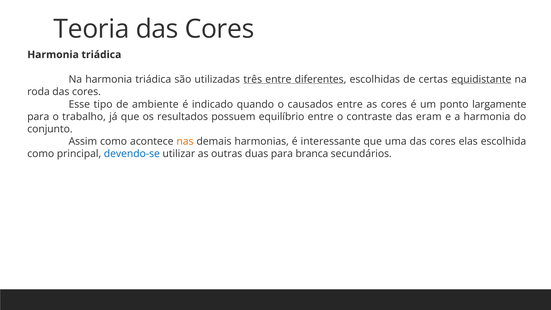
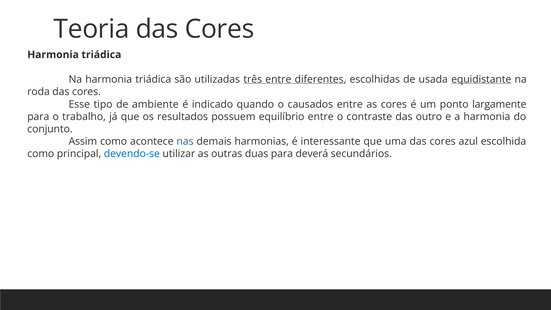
certas: certas -> usada (433, 79)
eram: eram -> outro (429, 117)
nas colour: orange -> blue (185, 141)
elas: elas -> azul (468, 141)
branca: branca -> deverá (312, 154)
